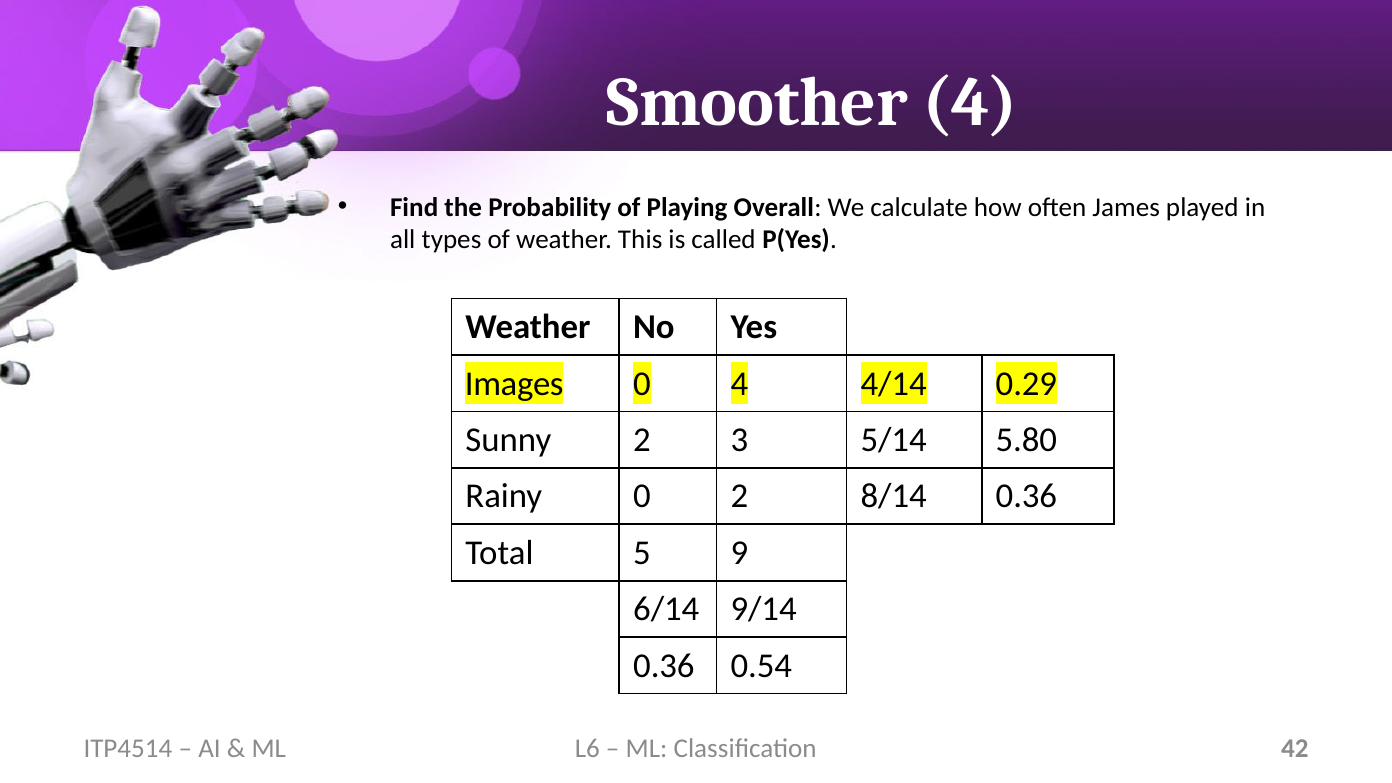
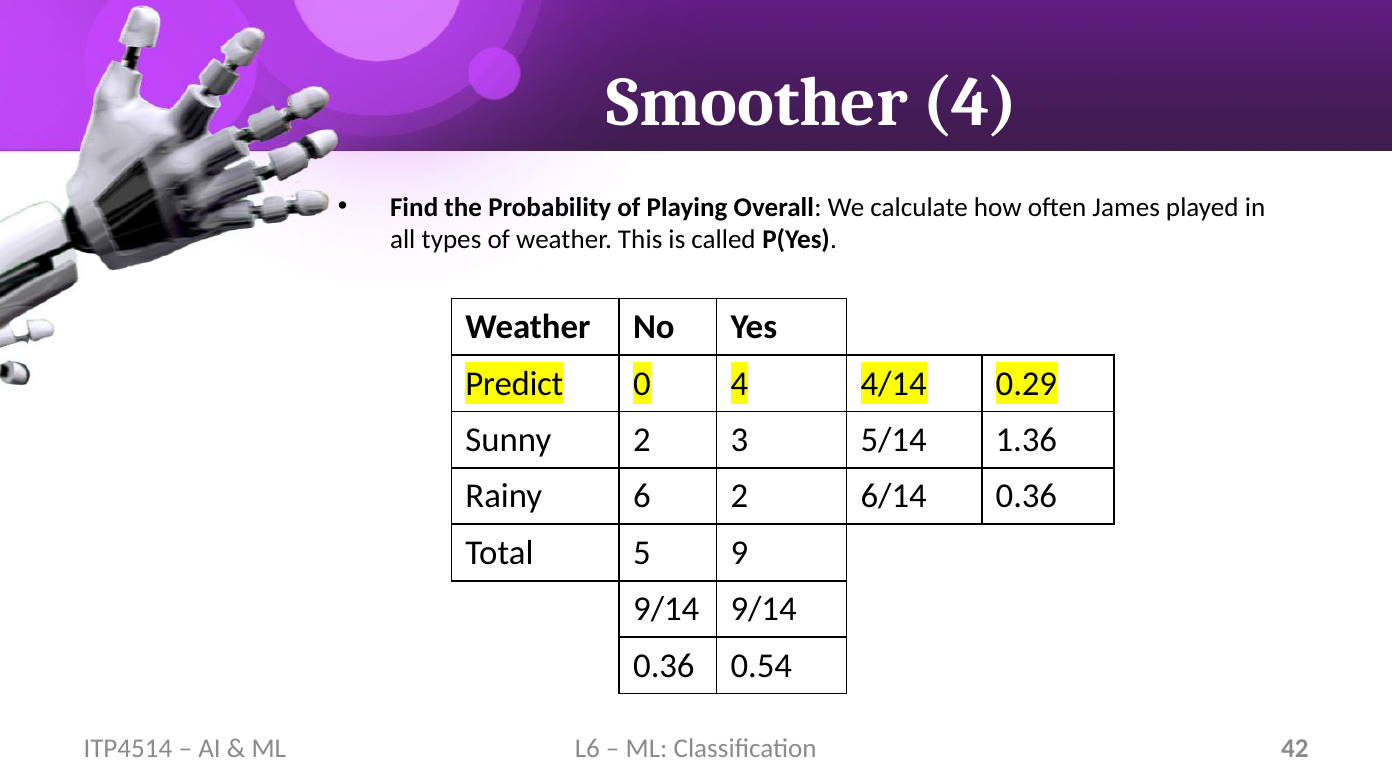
Images: Images -> Predict (514, 384)
5.80: 5.80 -> 1.36 (1026, 440)
Rainy 0: 0 -> 6 (642, 496)
8/14: 8/14 -> 6/14 (894, 496)
6/14: 6/14 -> 9/14 (666, 609)
